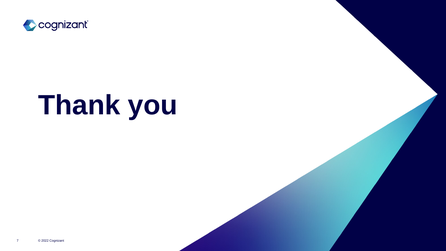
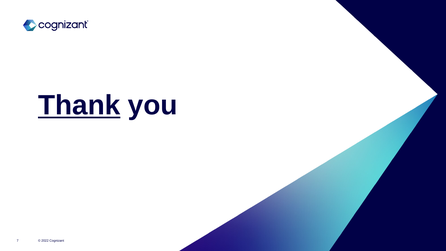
Thank underline: none -> present (79, 105)
